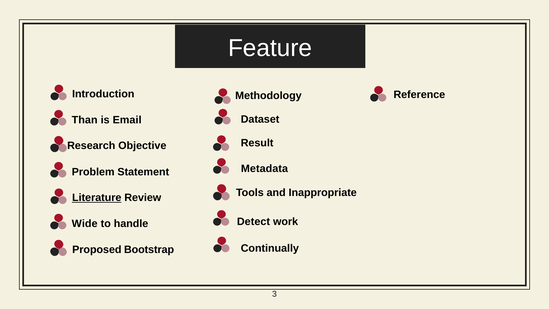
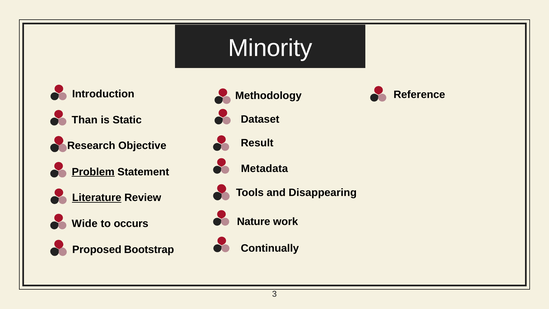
Feature: Feature -> Minority (270, 48)
Email: Email -> Static (127, 120)
Problem underline: none -> present (93, 172)
Inappropriate: Inappropriate -> Disappearing (323, 192)
Detect: Detect -> Nature (254, 222)
handle: handle -> occurs (131, 224)
